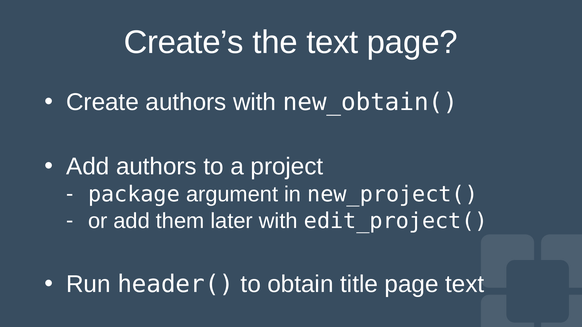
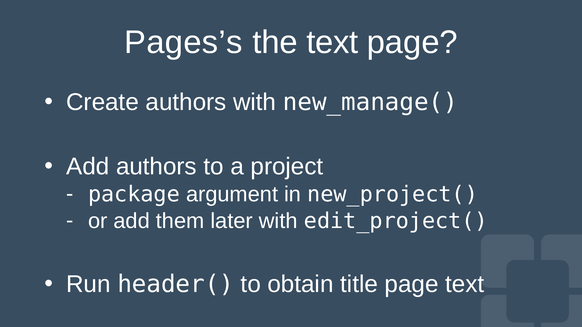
Create’s: Create’s -> Pages’s (183, 42)
new_obtain(: new_obtain( -> new_manage( (370, 102)
